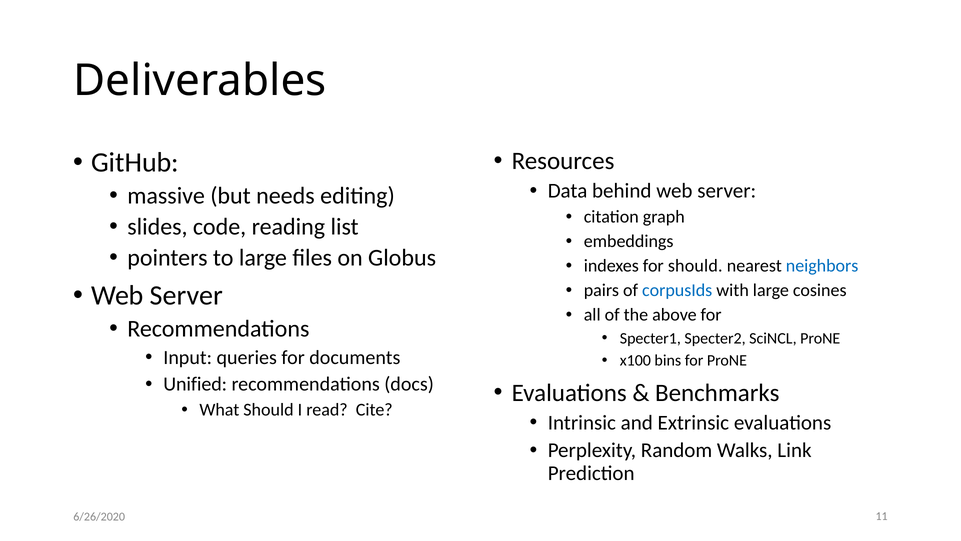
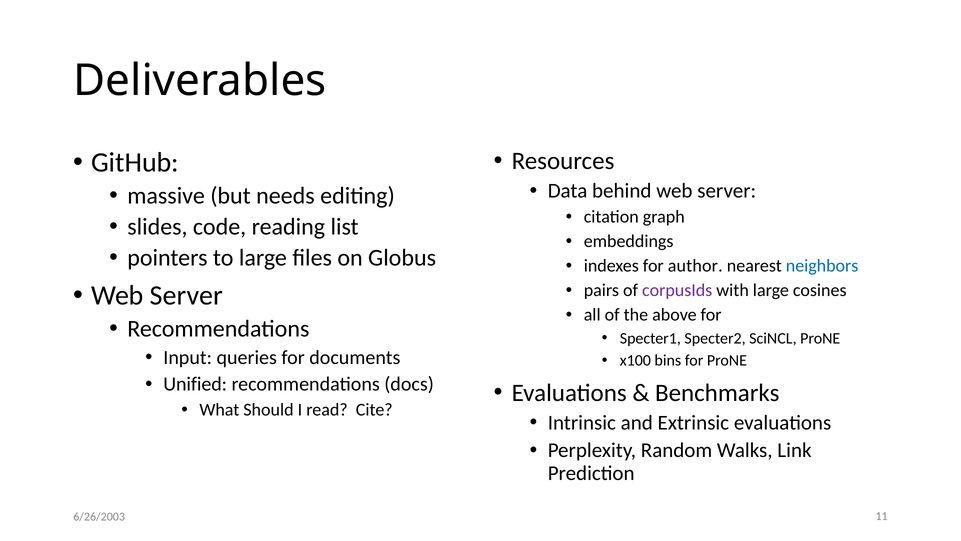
for should: should -> author (695, 266)
corpusIds colour: blue -> purple (677, 290)
6/26/2020: 6/26/2020 -> 6/26/2003 (99, 516)
